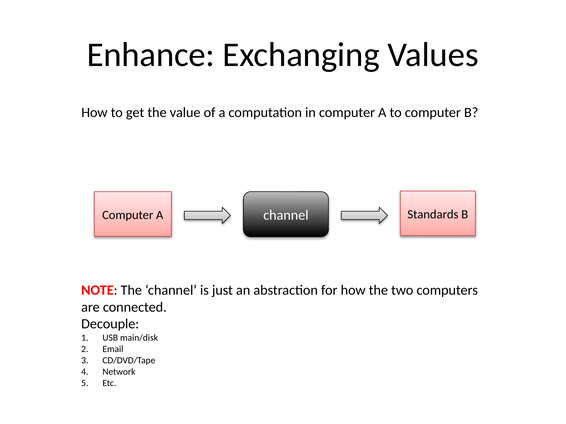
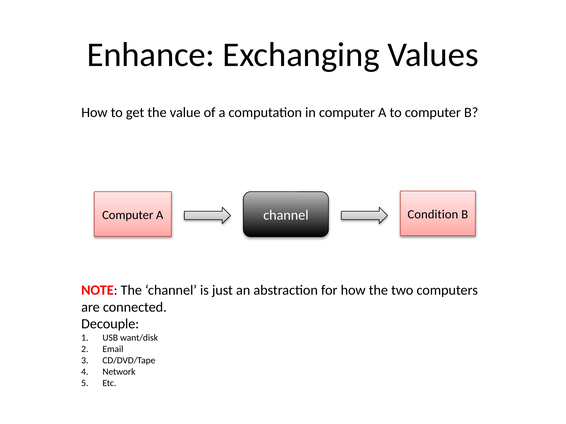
Standards: Standards -> Condition (433, 215)
main/disk: main/disk -> want/disk (139, 338)
